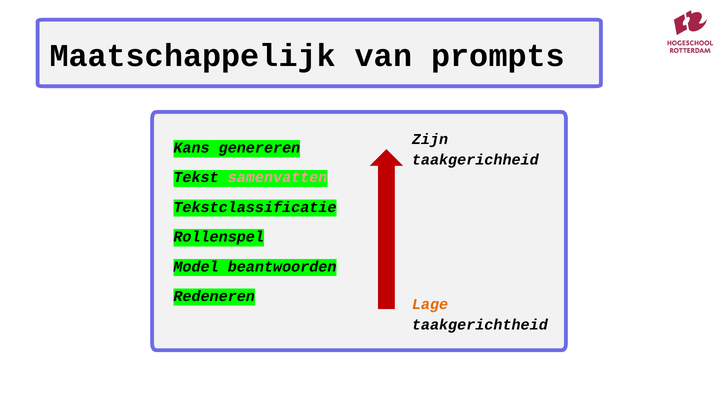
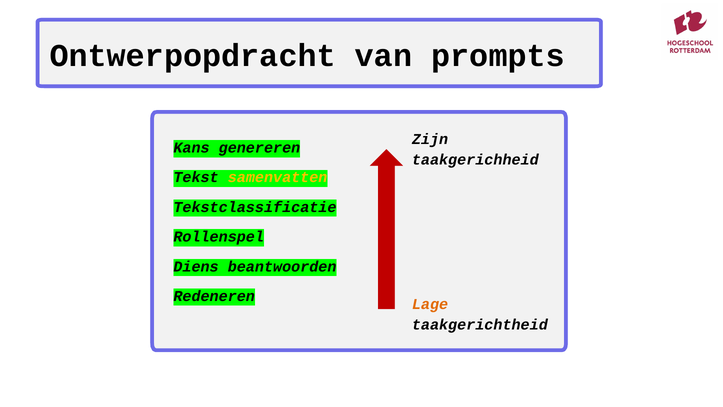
Maatschappelijk: Maatschappelijk -> Ontwerpopdracht (193, 56)
samenvatten colour: pink -> yellow (278, 177)
Model: Model -> Diens (196, 266)
